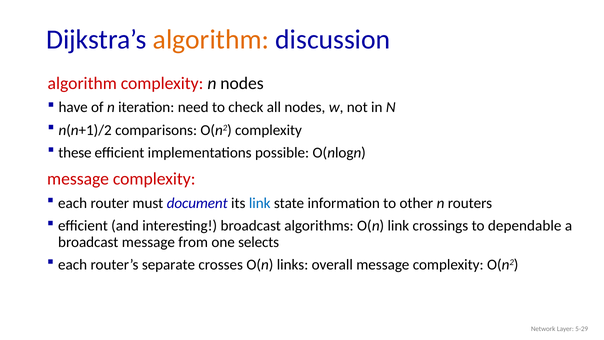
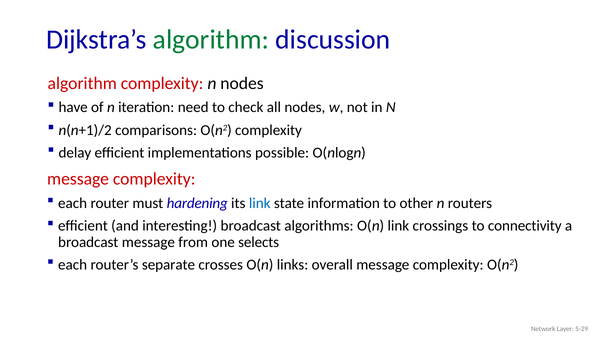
algorithm colour: orange -> green (211, 40)
these: these -> delay (75, 153)
document: document -> hardening (197, 203)
dependable: dependable -> connectivity (525, 226)
